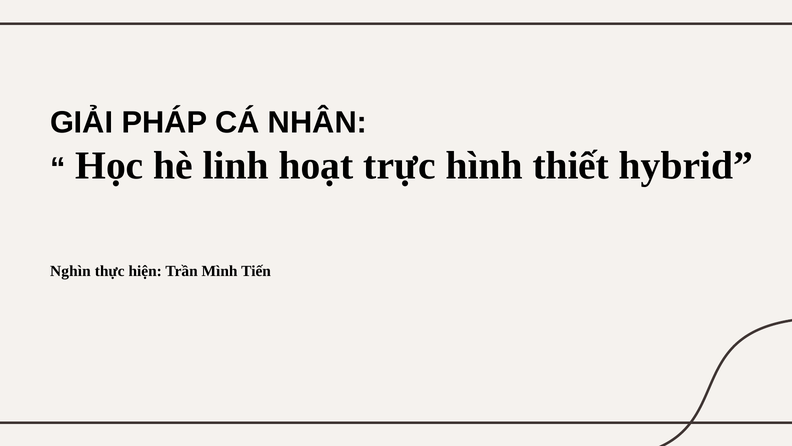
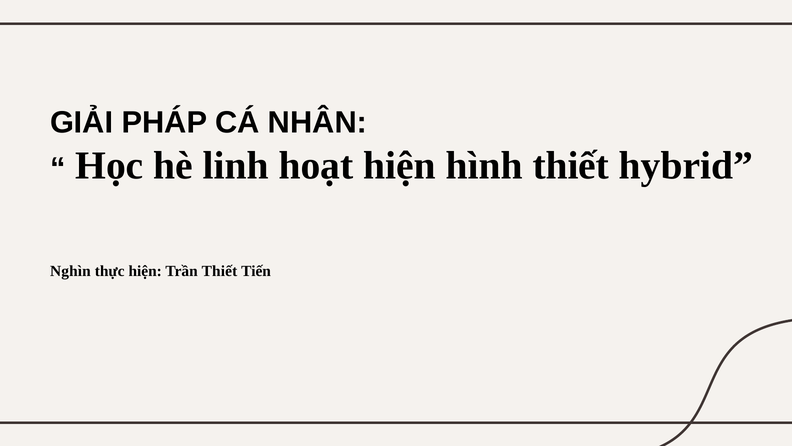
hoạt trực: trực -> hiện (400, 165)
Trần Mình: Mình -> Thiết (219, 271)
